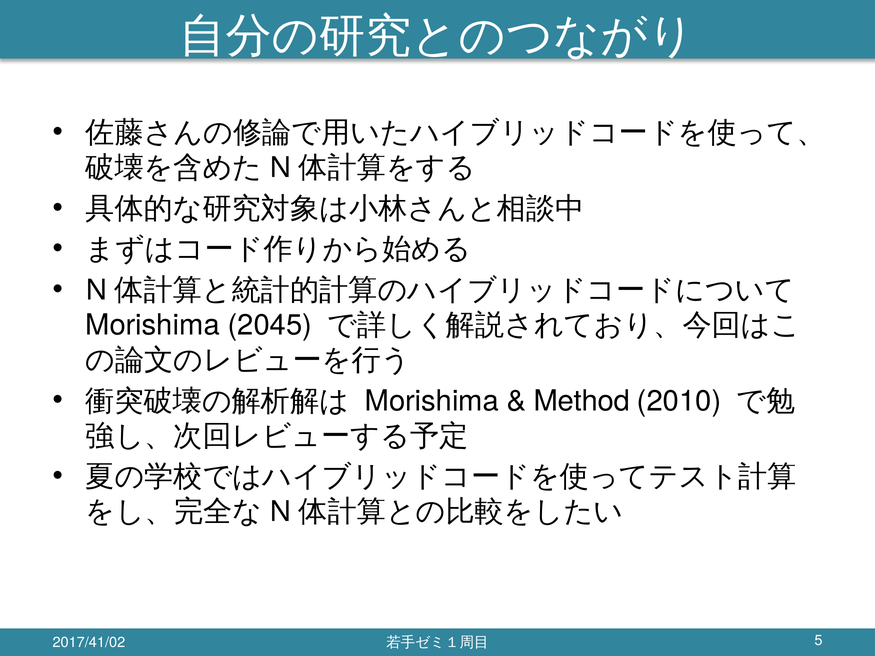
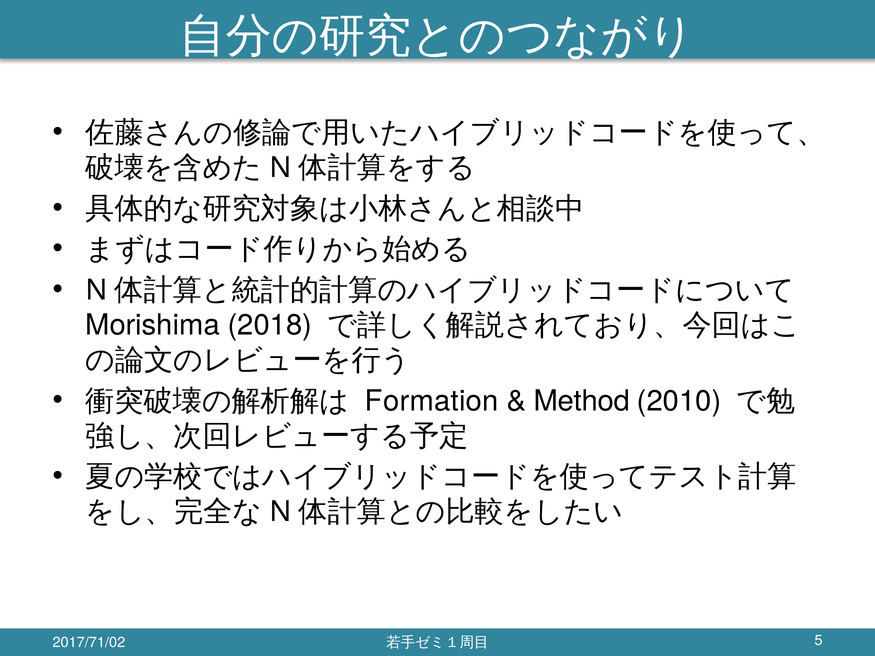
2045: 2045 -> 2018 (270, 325)
Morishima: Morishima -> Formation (432, 401)
2017/41/02: 2017/41/02 -> 2017/71/02 (89, 643)
